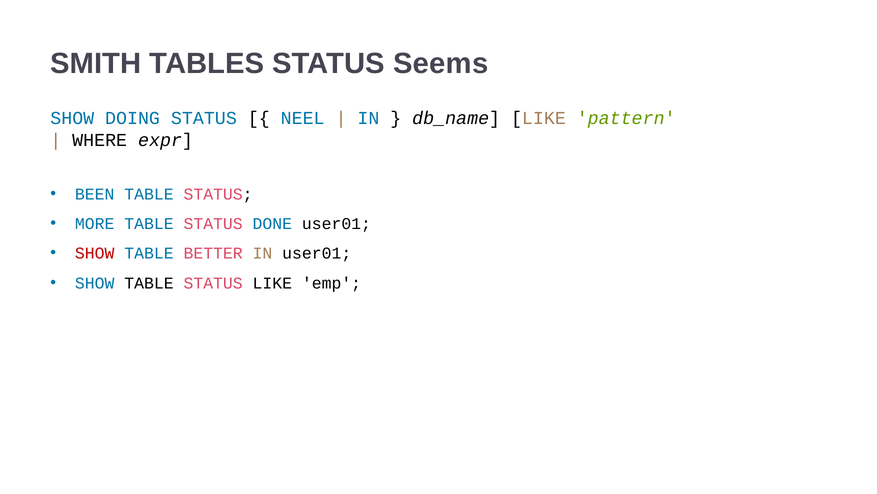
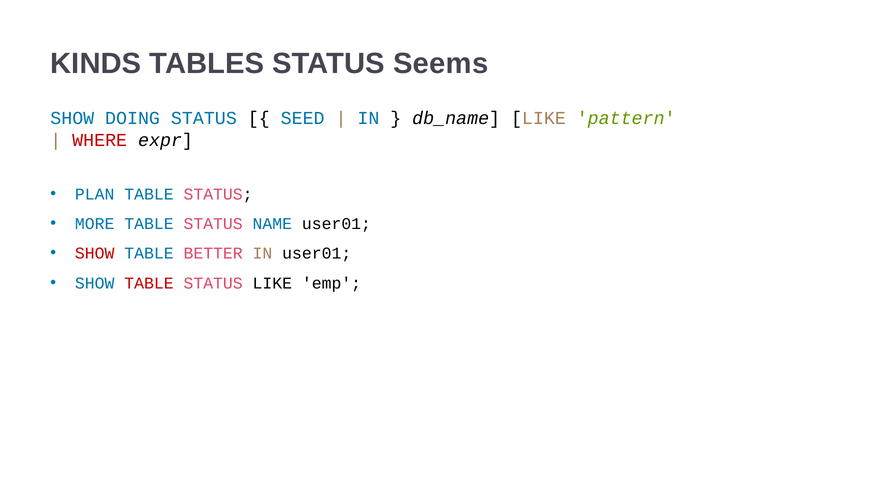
SMITH: SMITH -> KINDS (96, 63)
NEEL: NEEL -> SEED (303, 118)
WHERE colour: black -> red (100, 140)
BEEN: BEEN -> PLAN (95, 194)
DONE: DONE -> NAME (272, 223)
TABLE colour: black -> red (149, 283)
